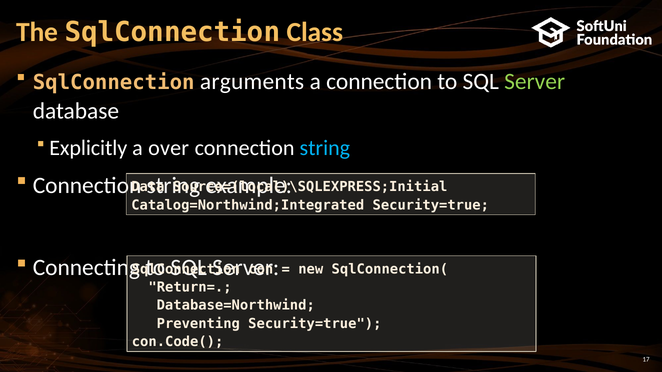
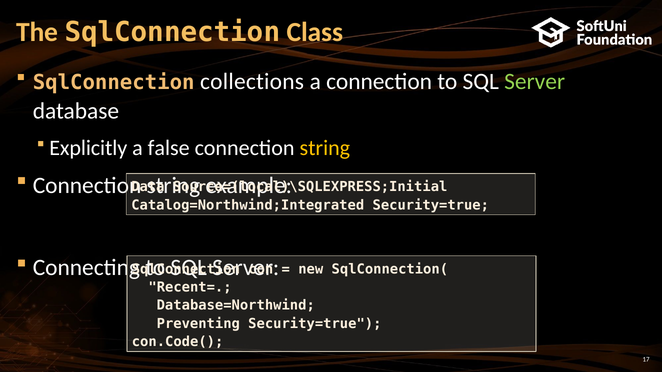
arguments: arguments -> collections (252, 82)
over: over -> false (169, 148)
string colour: light blue -> yellow (325, 148)
Return=: Return= -> Recent= (190, 288)
